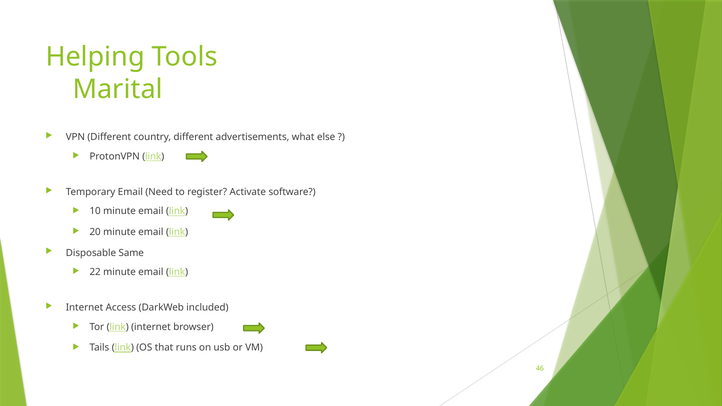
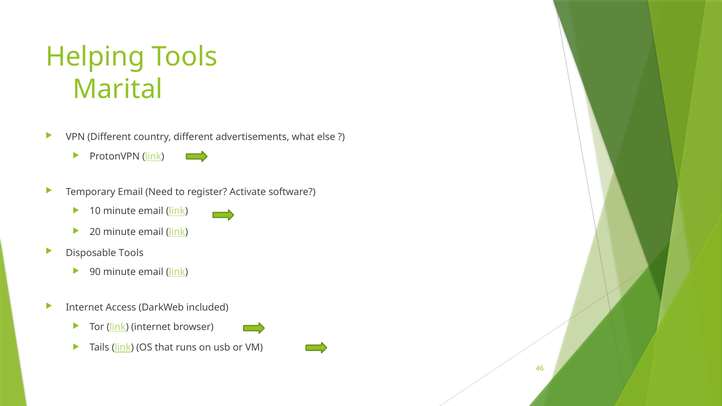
Disposable Same: Same -> Tools (131, 253)
22: 22 -> 90 (95, 272)
